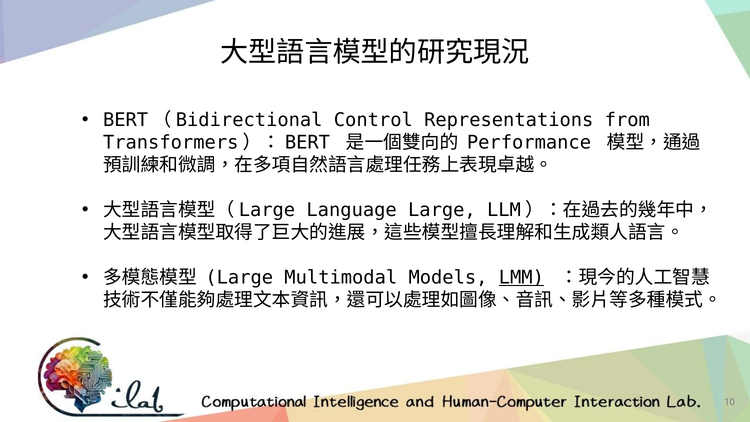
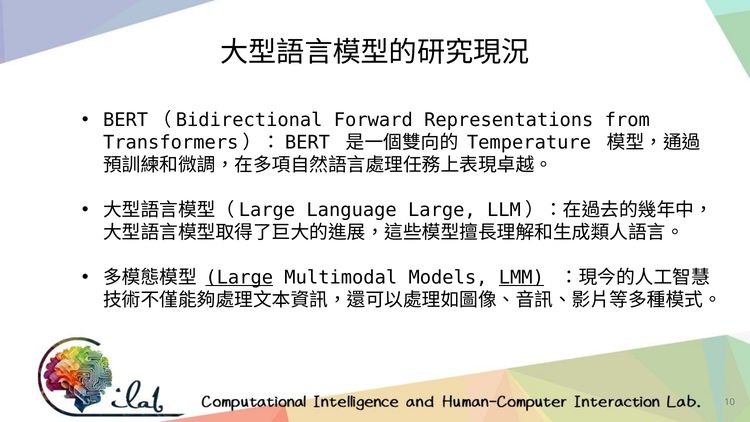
Control: Control -> Forward (373, 120)
Performance: Performance -> Temperature (529, 142)
Large underline: none -> present (239, 277)
